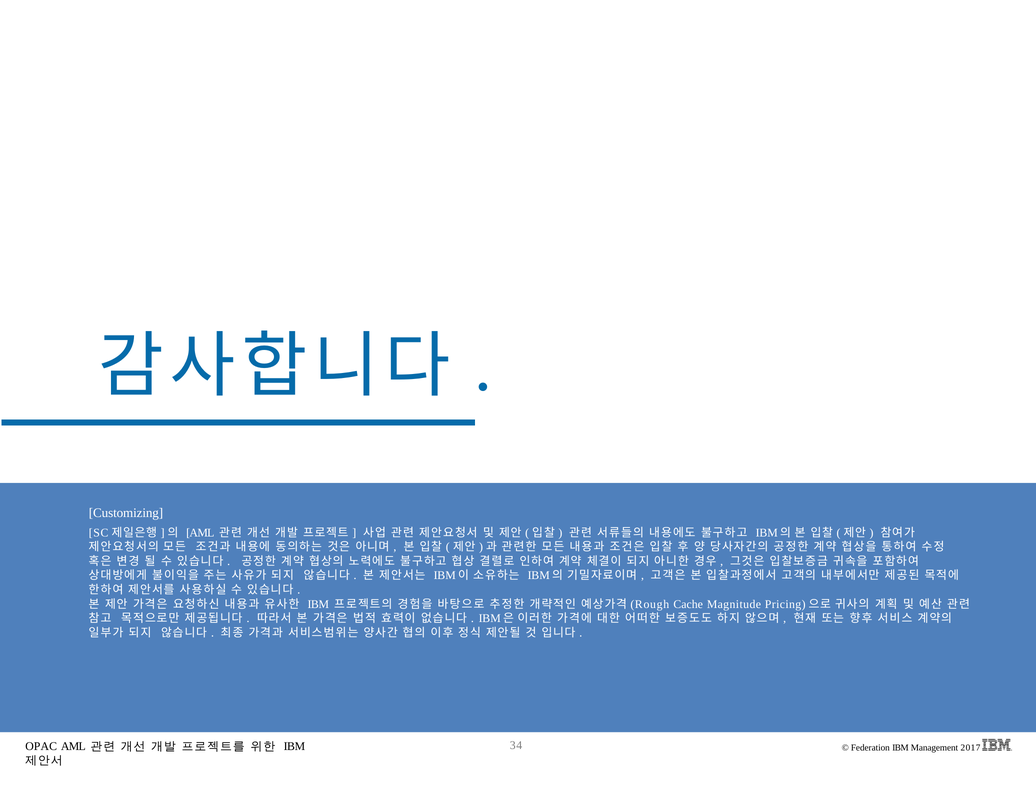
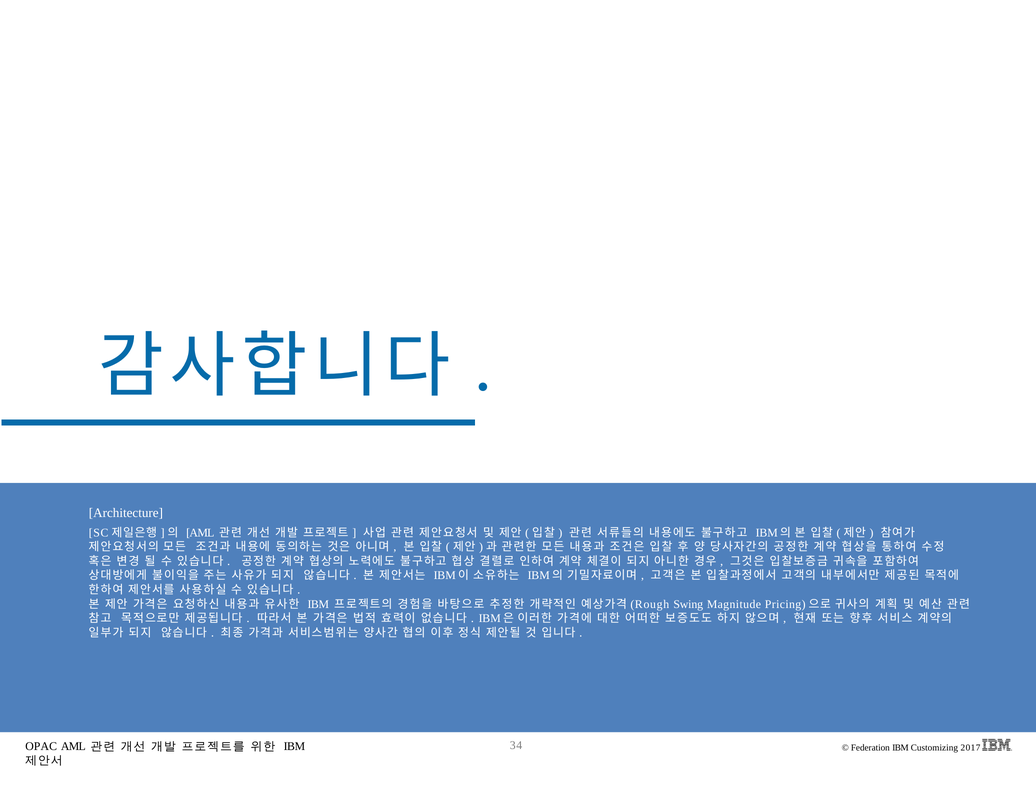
Customizing: Customizing -> Architecture (126, 513)
Cache: Cache -> Swing (688, 605)
Management: Management -> Customizing (934, 748)
